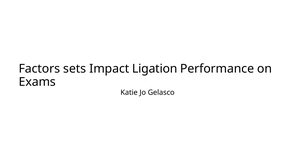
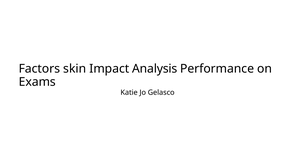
sets: sets -> skin (75, 69)
Ligation: Ligation -> Analysis (155, 69)
